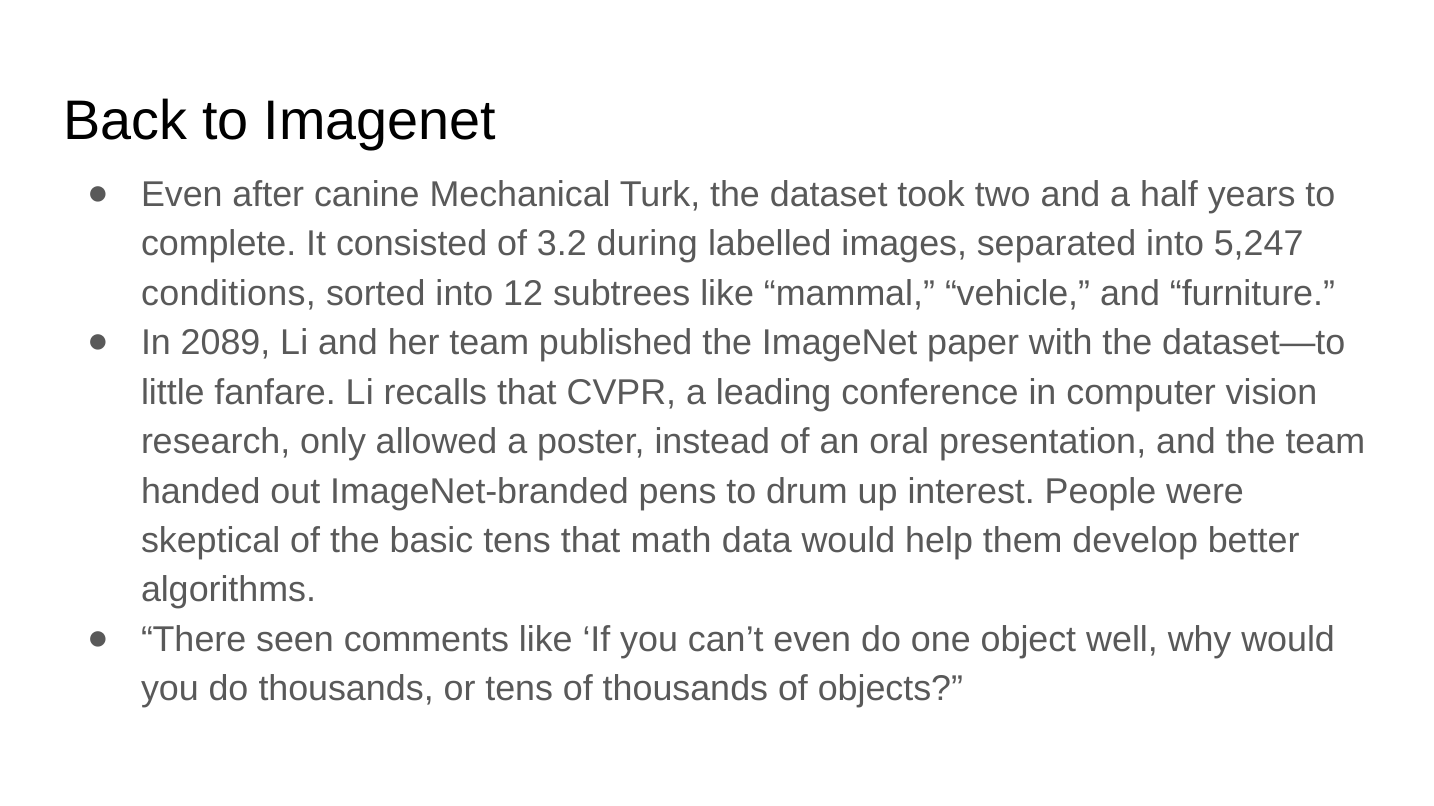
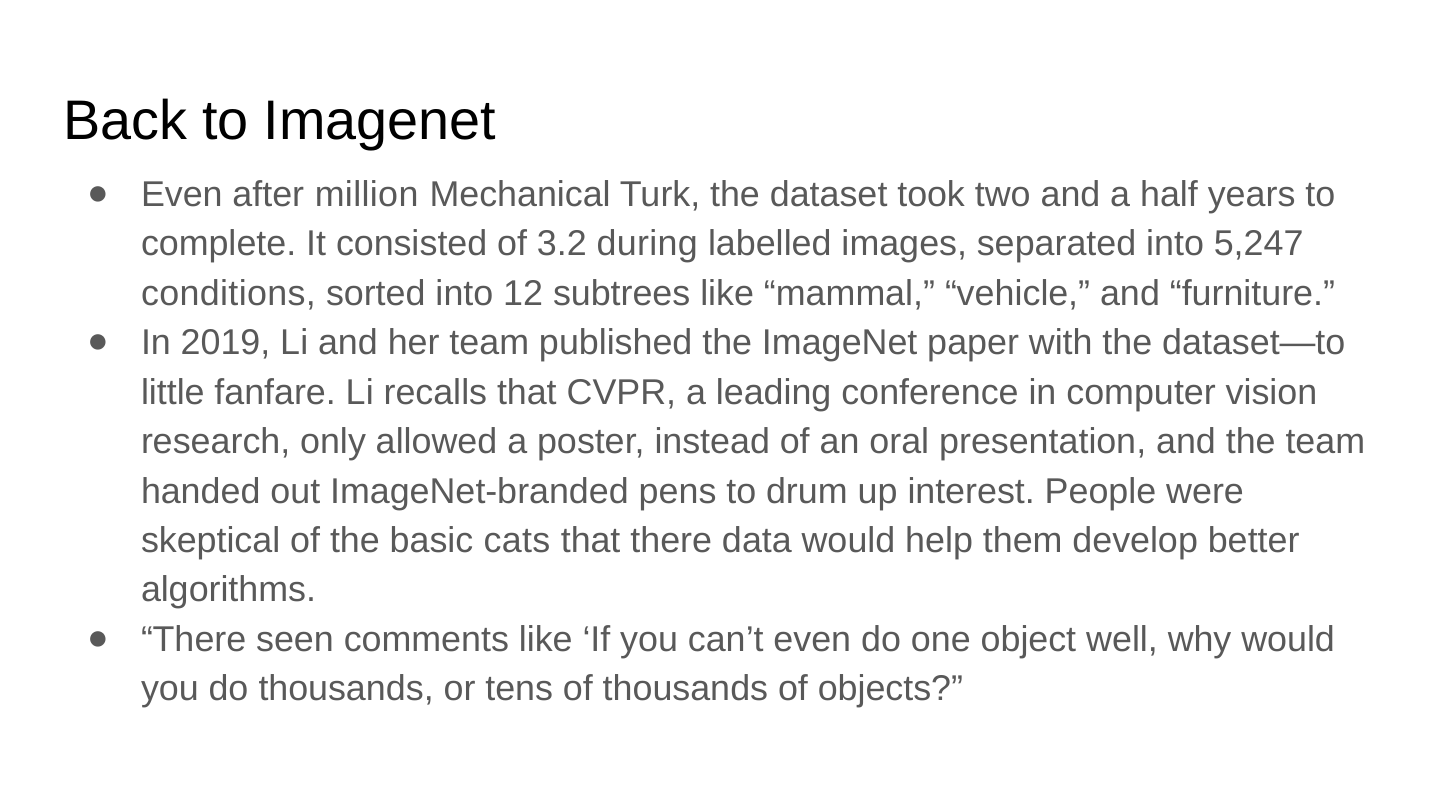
canine: canine -> million (367, 195)
2089: 2089 -> 2019 (226, 343)
basic tens: tens -> cats (517, 541)
that math: math -> there (671, 541)
